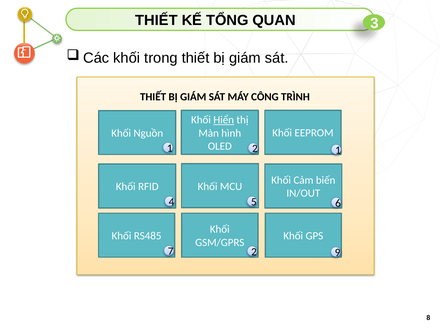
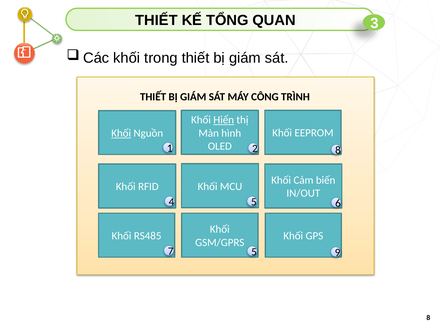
Khối underline: none -> present (121, 133)
2 1: 1 -> 8 (338, 150)
7 2: 2 -> 5 (254, 252)
